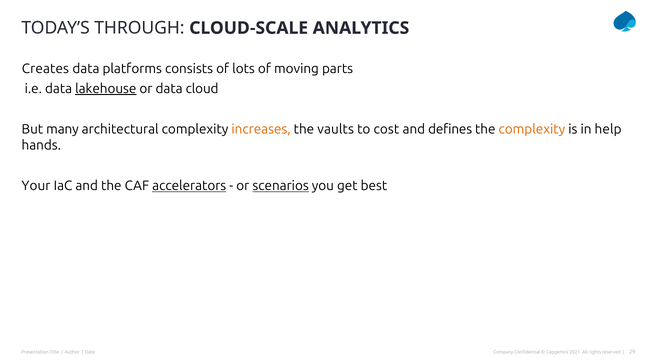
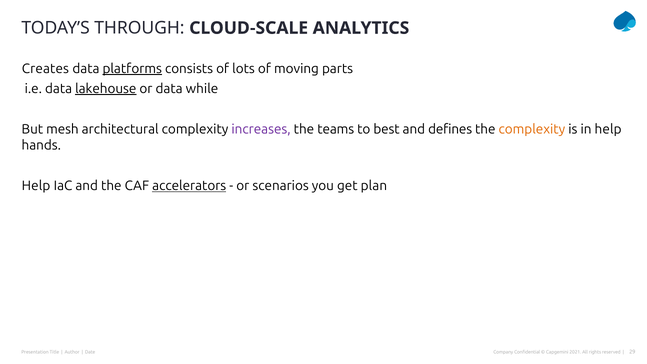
platforms underline: none -> present (132, 69)
cloud: cloud -> while (202, 89)
many: many -> mesh (62, 129)
increases colour: orange -> purple (261, 129)
vaults: vaults -> teams (336, 129)
cost: cost -> best (387, 129)
Your: Your -> Help (36, 186)
scenarios underline: present -> none (281, 186)
best: best -> plan (374, 186)
